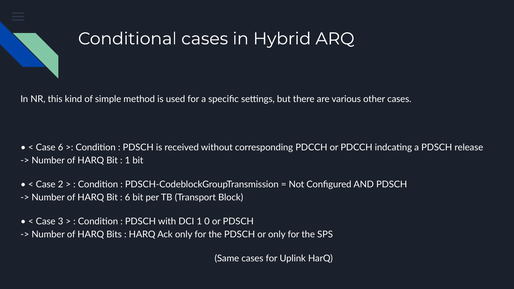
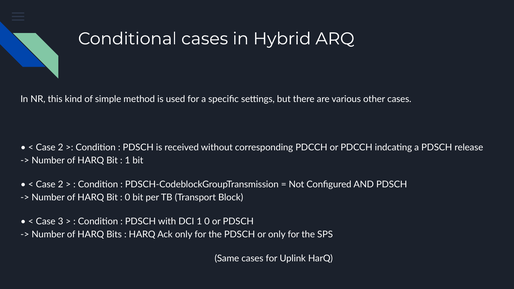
6: 6 -> 2 (61, 148)
6: 6 -> 0 (127, 197)
